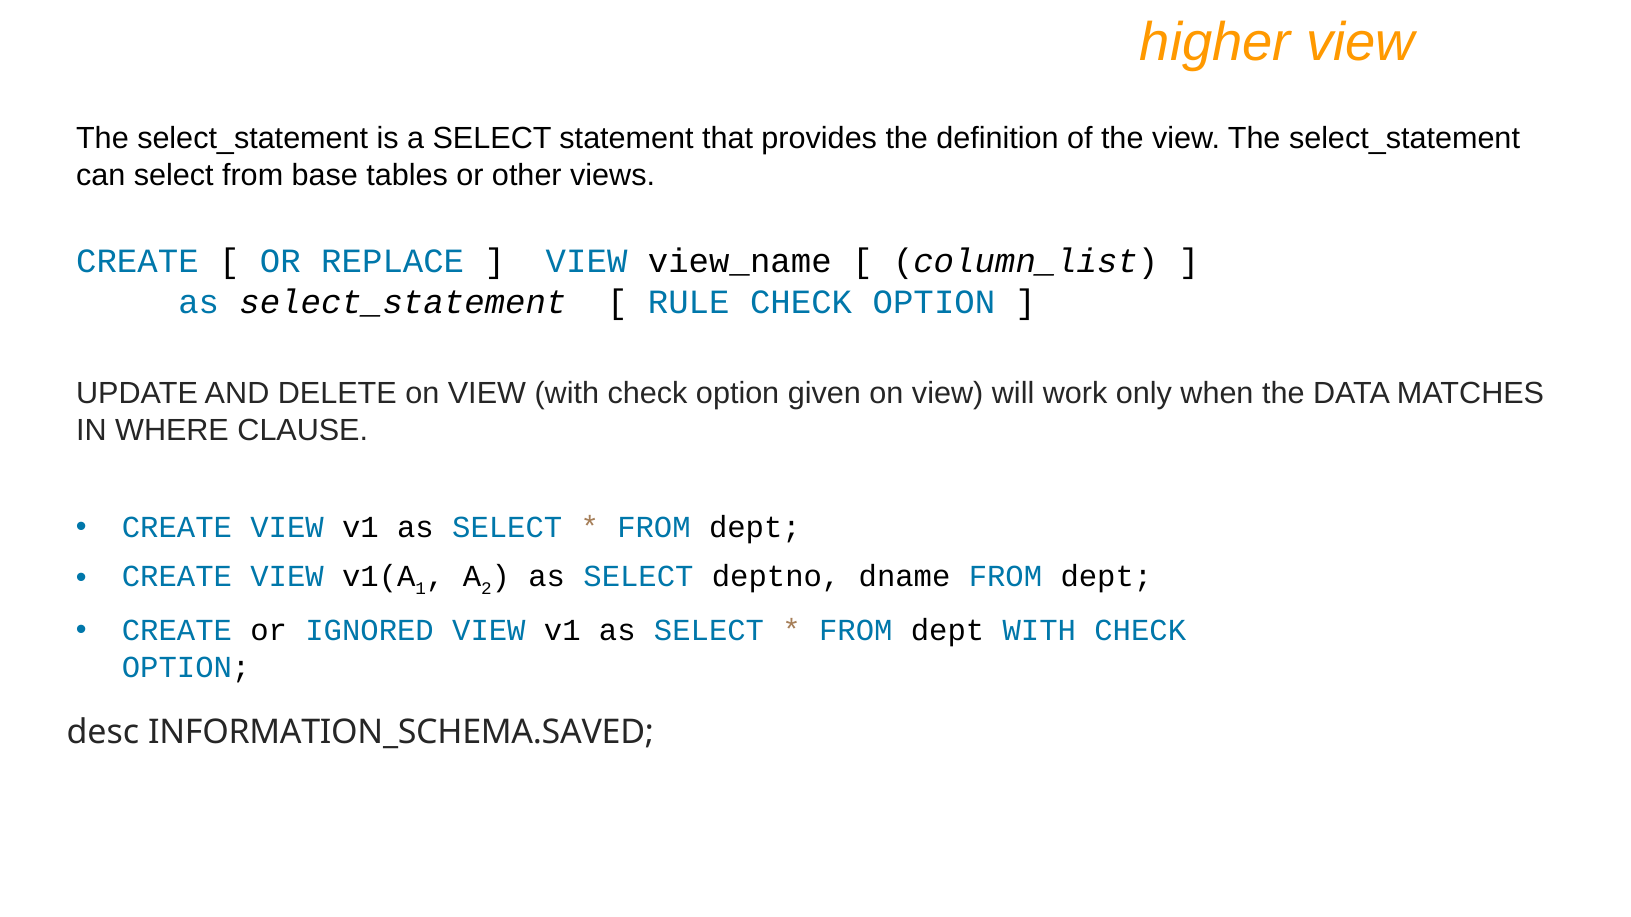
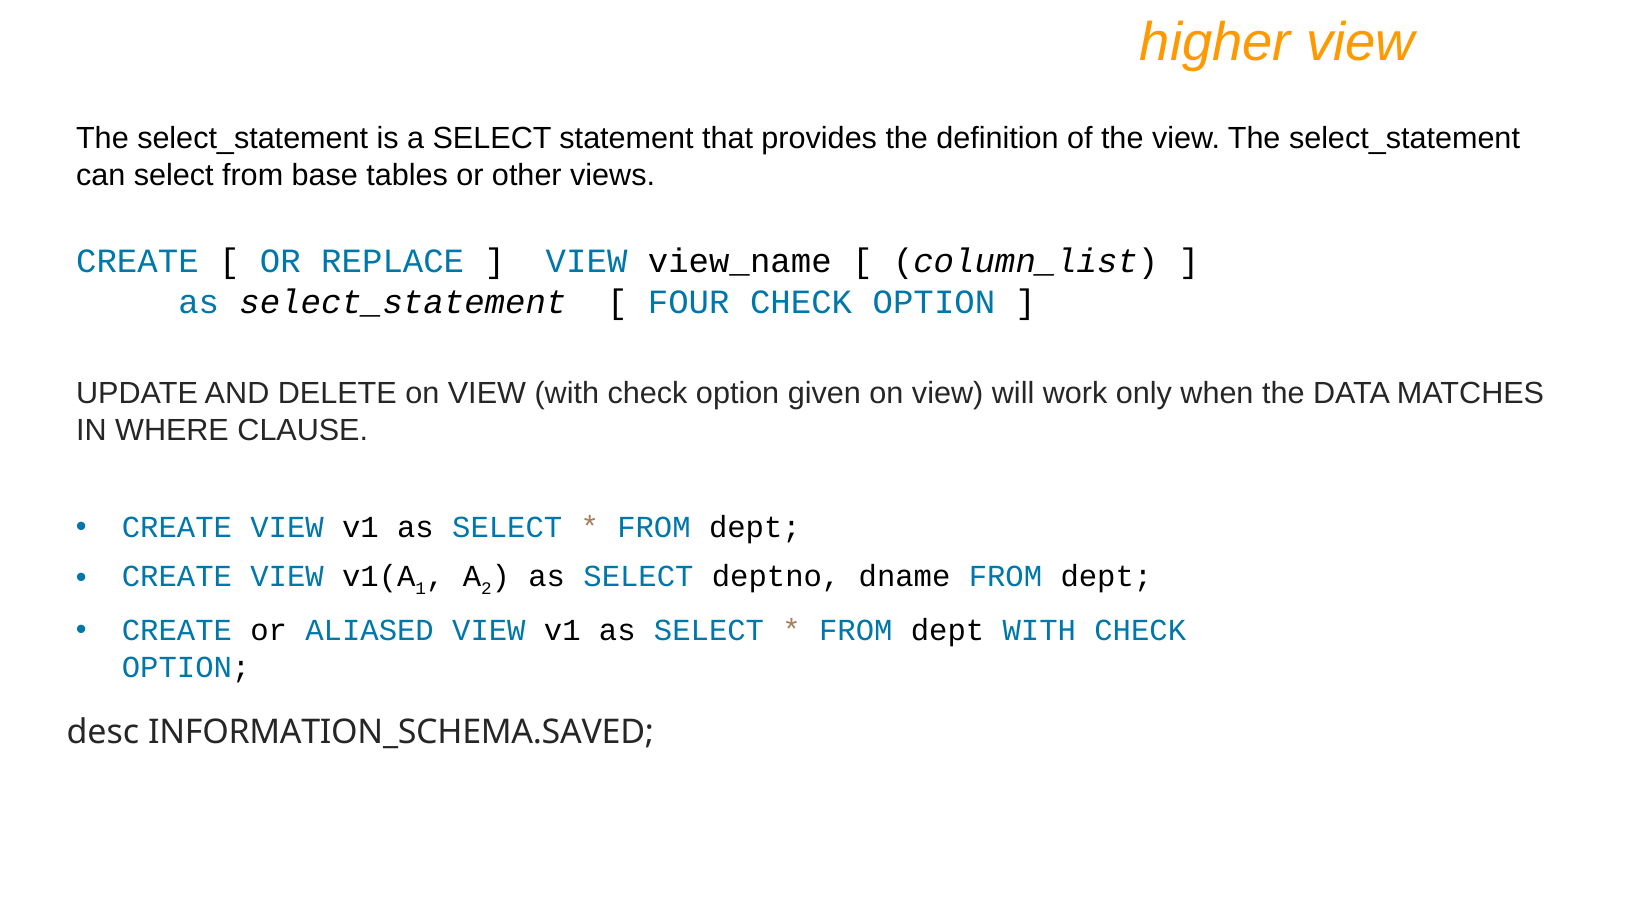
RULE: RULE -> FOUR (689, 302)
IGNORED: IGNORED -> ALIASED (370, 631)
